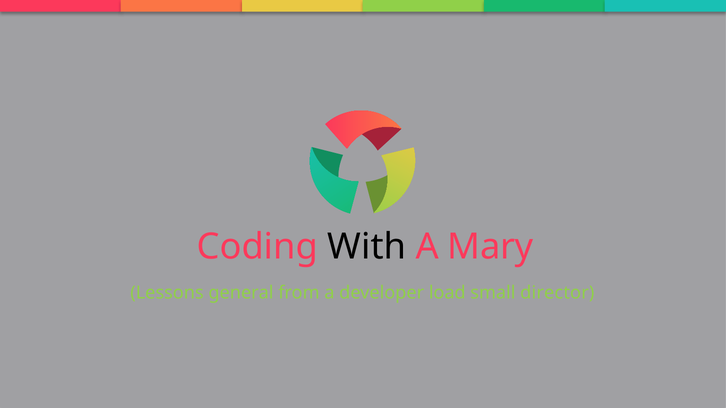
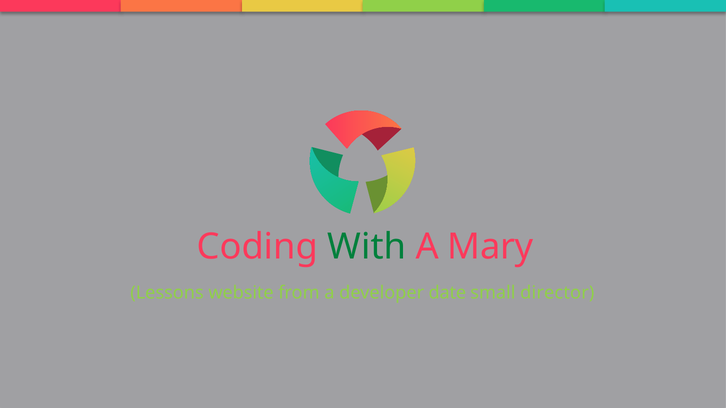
With colour: black -> green (367, 247)
general: general -> website (241, 293)
load: load -> date (447, 293)
